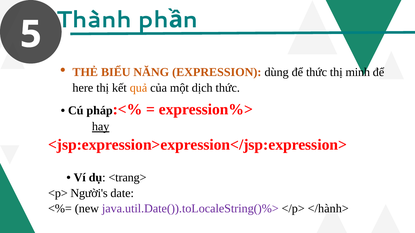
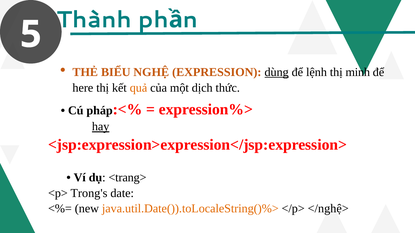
NĂNG: NĂNG -> NGHỆ (151, 72)
dùng underline: none -> present (277, 72)
để thức: thức -> lệnh (317, 72)
Người's: Người's -> Trong's (89, 193)
java.util.Date()).toLocaleString()%> colour: purple -> orange (190, 209)
</hành>: </hành> -> </nghệ> (328, 209)
